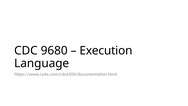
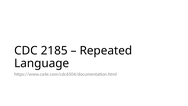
9680: 9680 -> 2185 (54, 51)
Execution: Execution -> Repeated (106, 51)
